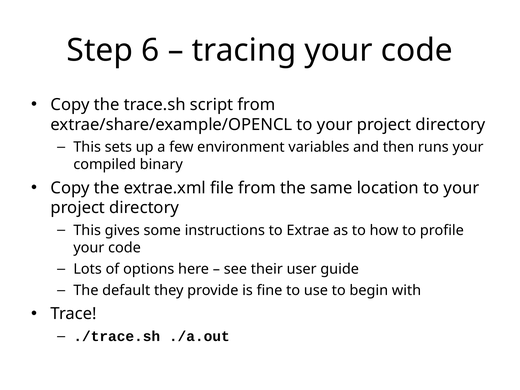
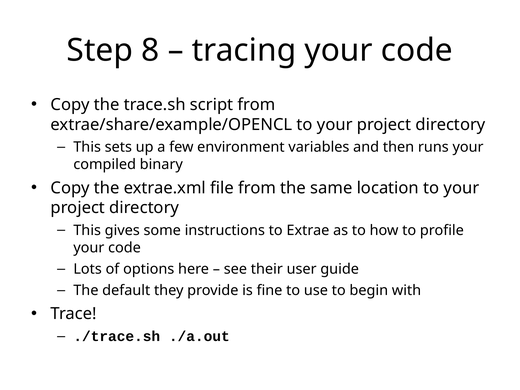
6: 6 -> 8 (150, 50)
